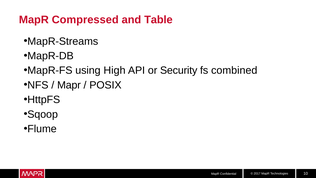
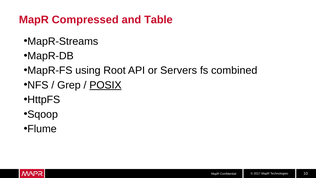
High: High -> Root (115, 70)
Security: Security -> Servers (179, 70)
Mapr: Mapr -> Grep (69, 85)
POSIX underline: none -> present (105, 85)
